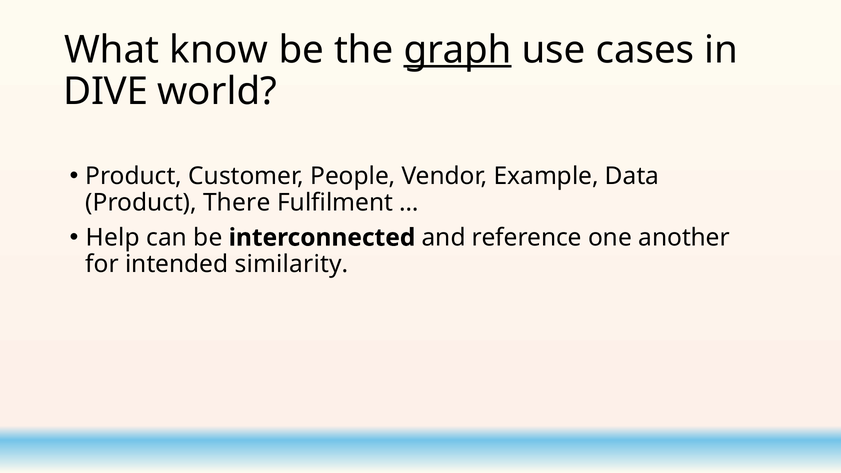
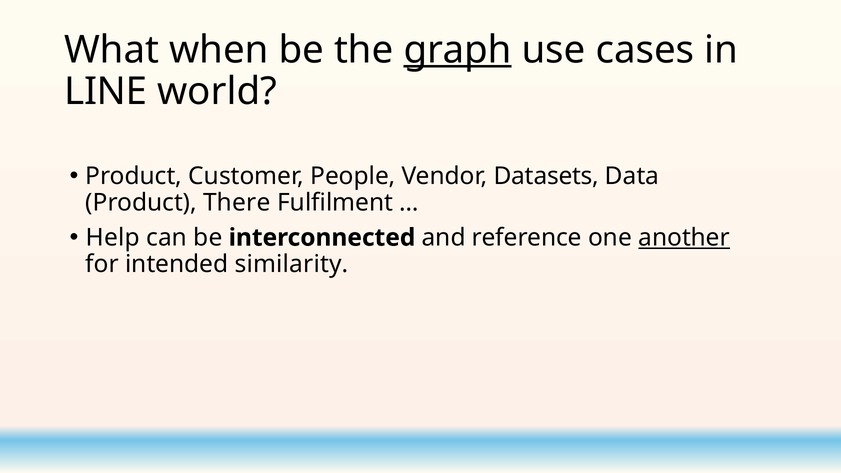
know: know -> when (219, 50)
DIVE: DIVE -> LINE (106, 92)
Example: Example -> Datasets (546, 176)
another underline: none -> present (684, 238)
